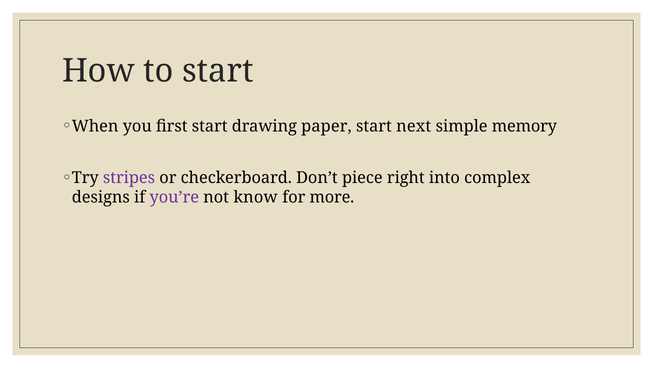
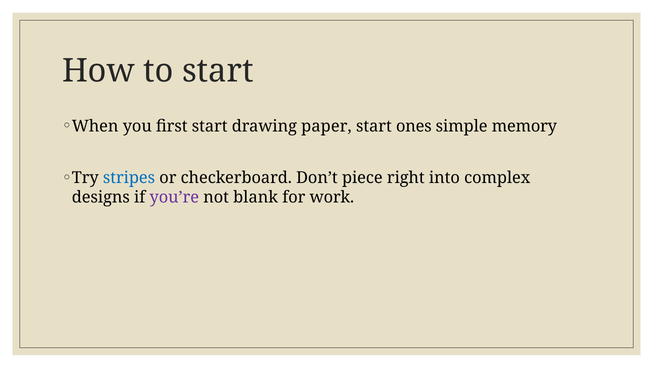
next: next -> ones (414, 126)
stripes colour: purple -> blue (129, 177)
know: know -> blank (256, 197)
more: more -> work (332, 197)
